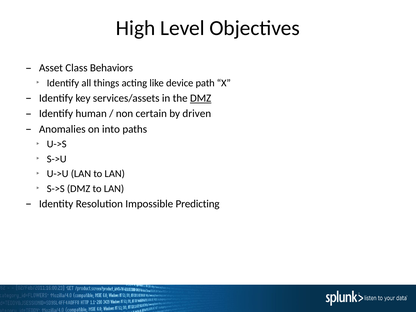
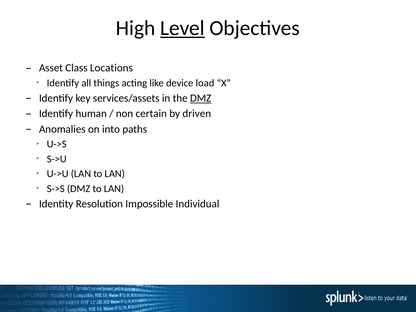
Level underline: none -> present (182, 28)
Behaviors: Behaviors -> Locations (111, 68)
path: path -> load (205, 83)
Predicting: Predicting -> Individual (198, 204)
